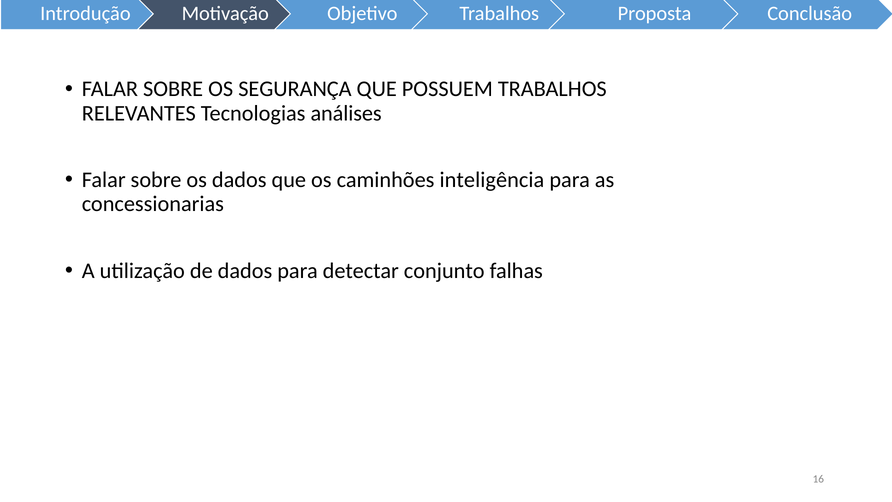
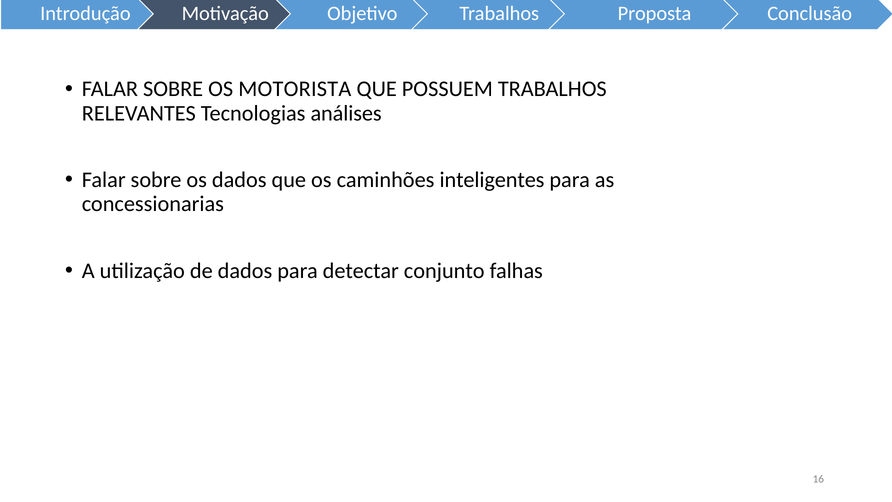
SEGURANÇA: SEGURANÇA -> MOTORISTA (295, 89)
inteligência: inteligência -> inteligentes (492, 180)
